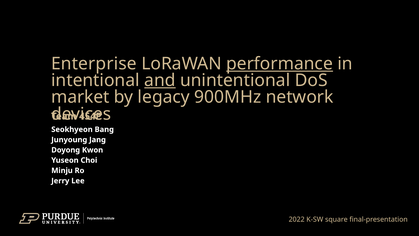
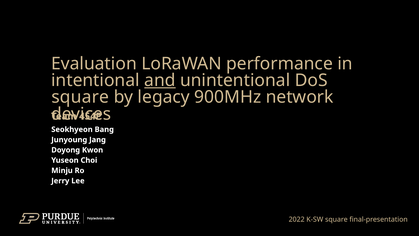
Enterprise: Enterprise -> Evaluation (94, 64)
performance underline: present -> none (280, 64)
market: market -> square (80, 97)
